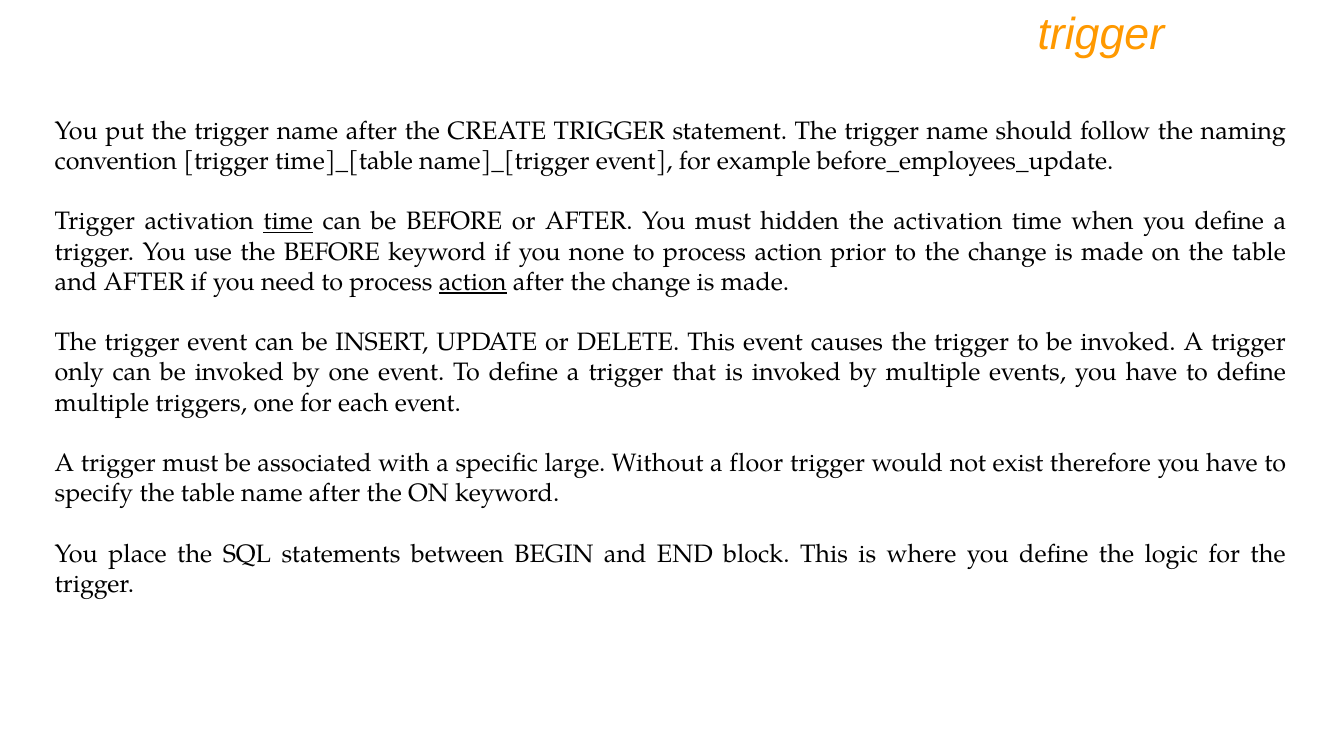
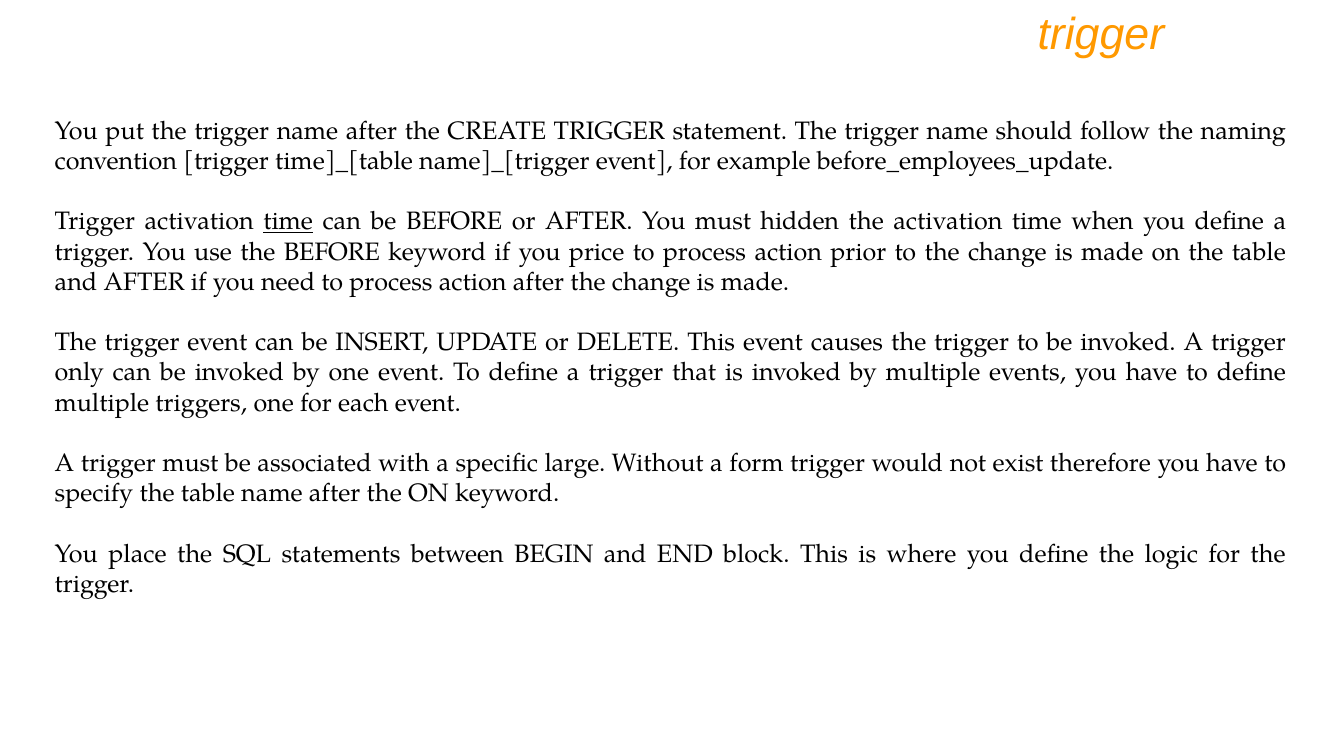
none: none -> price (597, 252)
action underline: present -> none (473, 282)
floor: floor -> form (757, 463)
